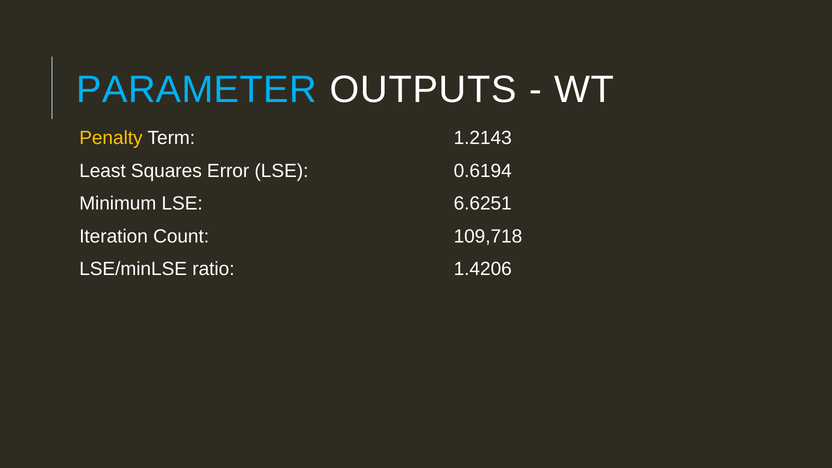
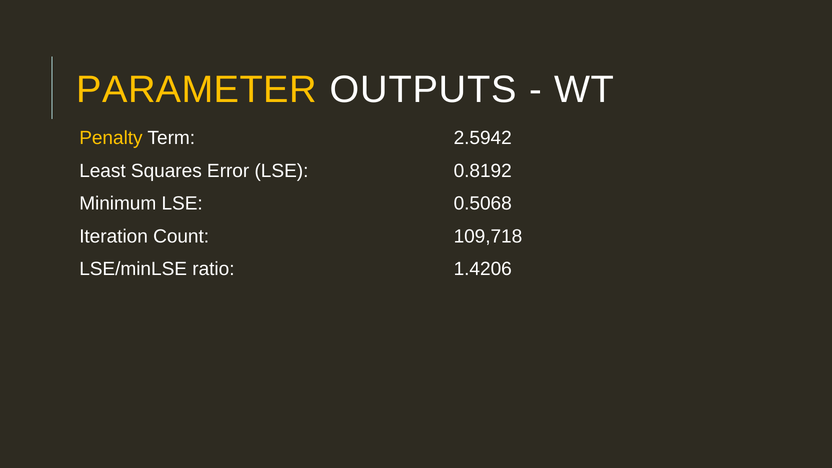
PARAMETER colour: light blue -> yellow (197, 90)
1.2143: 1.2143 -> 2.5942 (483, 138)
0.6194: 0.6194 -> 0.8192 (483, 171)
6.6251: 6.6251 -> 0.5068 (483, 204)
